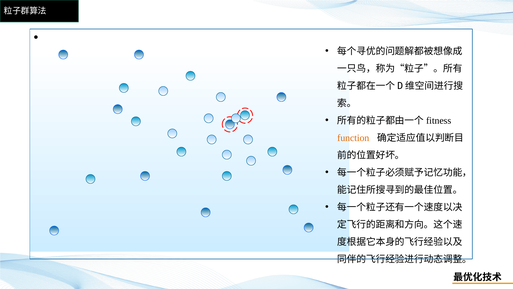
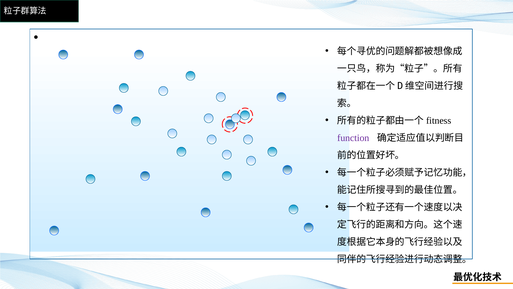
function colour: orange -> purple (353, 138)
